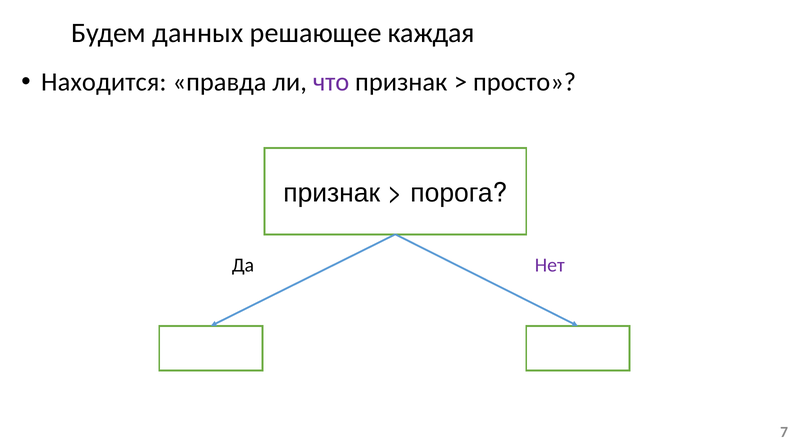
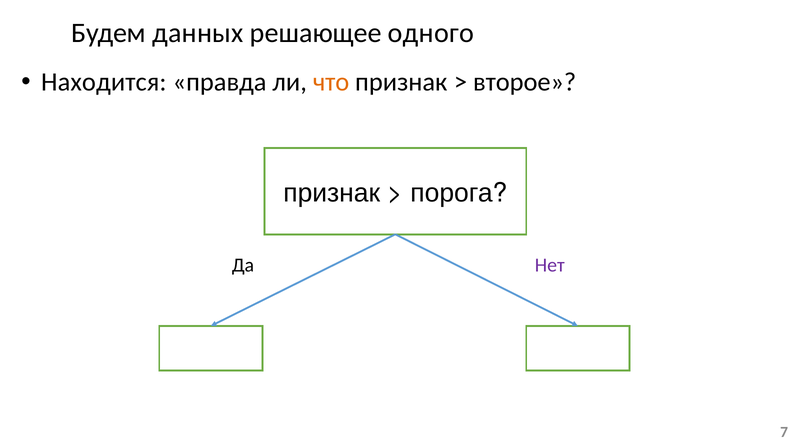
каждая: каждая -> одного (431, 33)
что colour: purple -> orange (331, 82)
просто: просто -> второе (525, 82)
